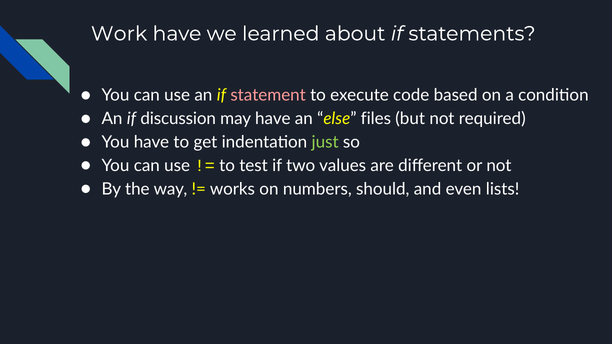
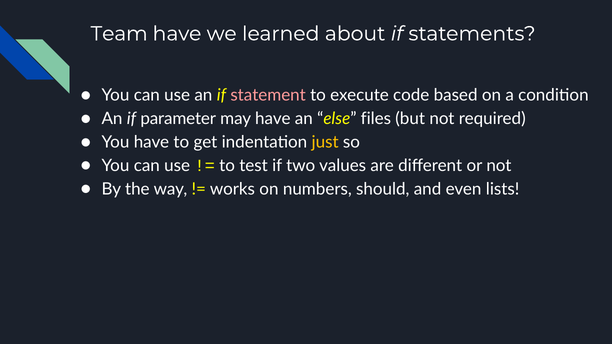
Work: Work -> Team (119, 34)
discussion: discussion -> parameter (178, 119)
just colour: light green -> yellow (325, 142)
